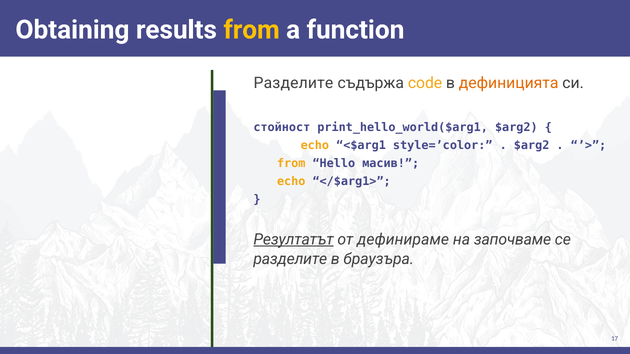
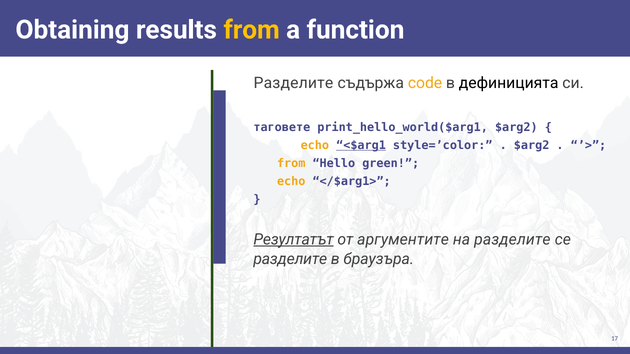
дефиницията colour: orange -> black (509, 83)
стойност: стойност -> таговете (282, 127)
<$arg1 underline: none -> present (361, 145)
масив: масив -> green (391, 164)
дефинираме: дефинираме -> аргументите (403, 240)
на започваме: започваме -> разделите (512, 240)
